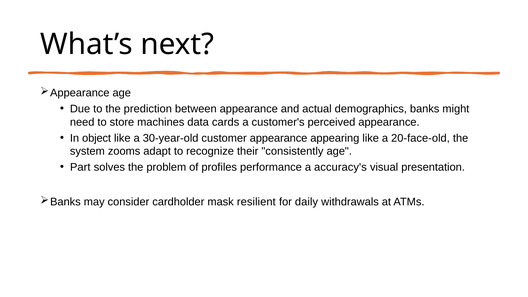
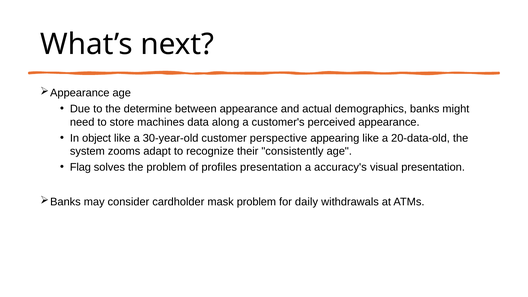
prediction: prediction -> determine (148, 109)
cards: cards -> along (226, 122)
customer appearance: appearance -> perspective (278, 138)
20-face-old: 20-face-old -> 20-data-old (421, 138)
Part: Part -> Flag (80, 167)
profiles performance: performance -> presentation (271, 167)
mask resilient: resilient -> problem (256, 202)
